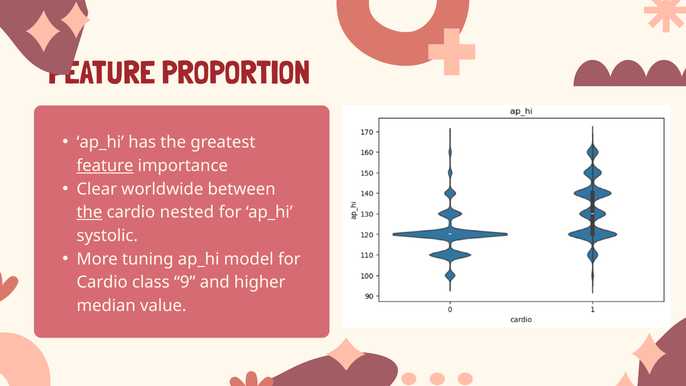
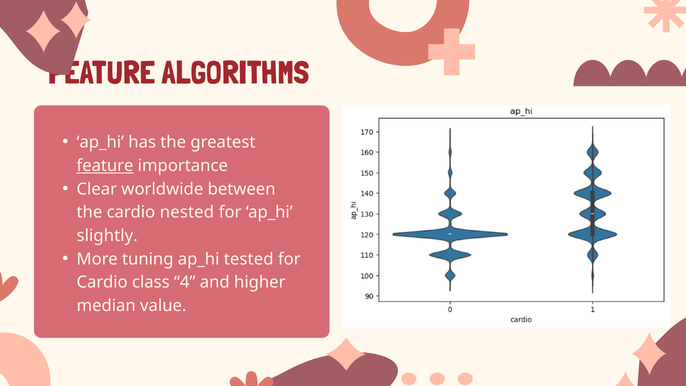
PROPORTION: PROPORTION -> ALGORITHMS (236, 73)
the underline: present -> none (89, 212)
systolic: systolic -> slightly (107, 236)
model: model -> tested (249, 259)
9: 9 -> 4 (185, 282)
